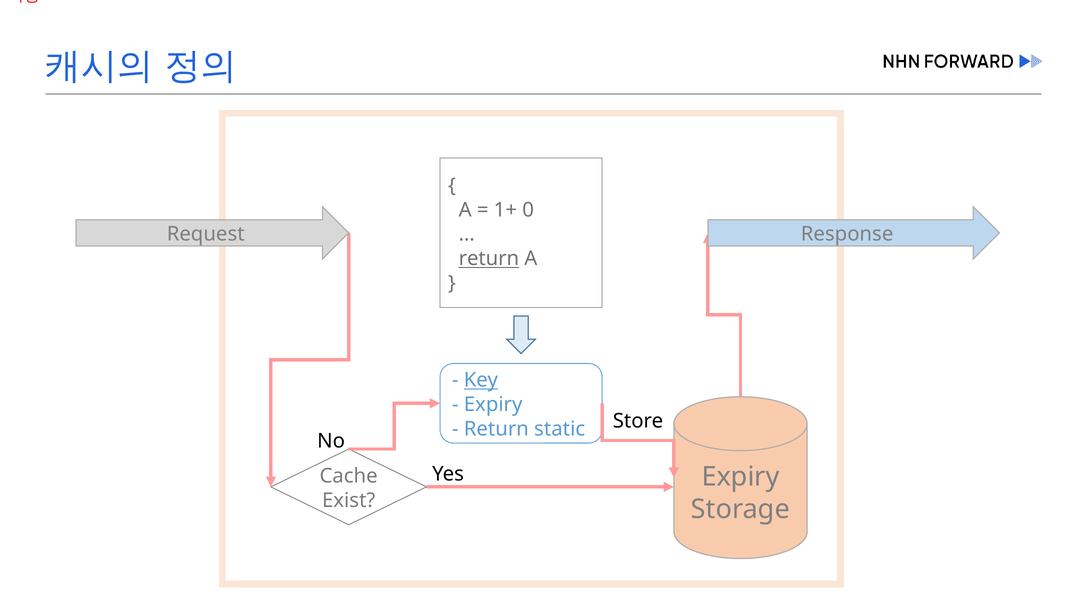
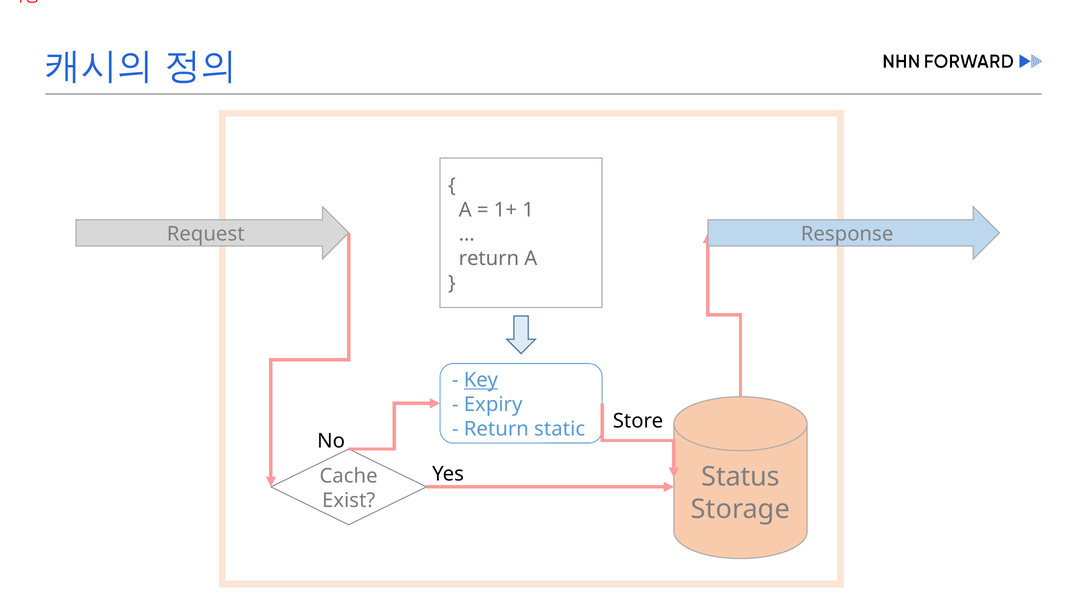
0: 0 -> 1 (528, 210)
return underline: present -> none (489, 259)
Expiry: Expiry -> Status (741, 477)
